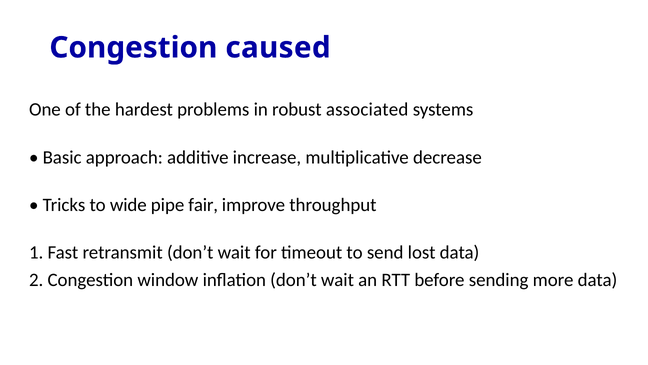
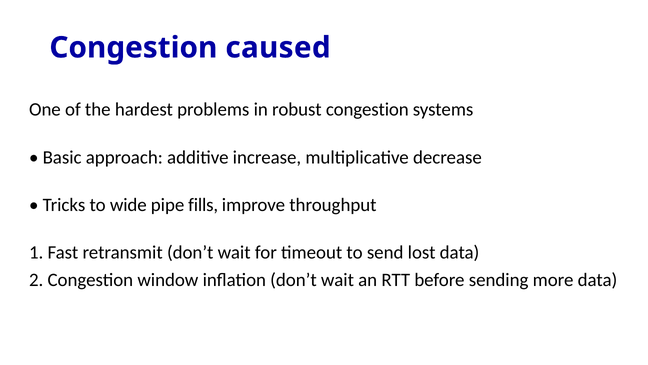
robust associated: associated -> congestion (367, 110)
fair: fair -> fills (203, 205)
